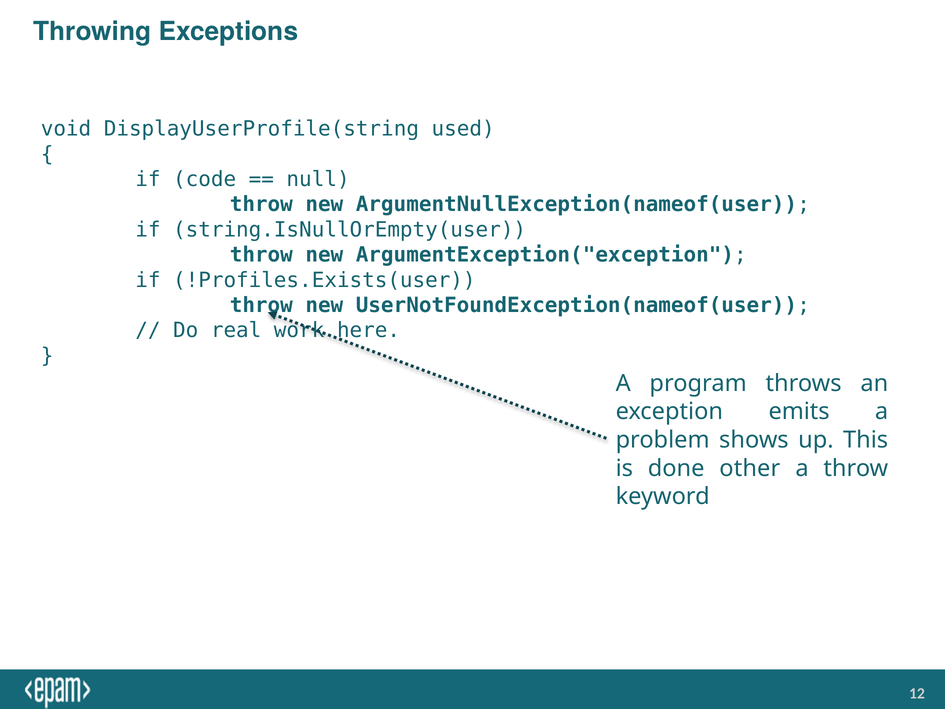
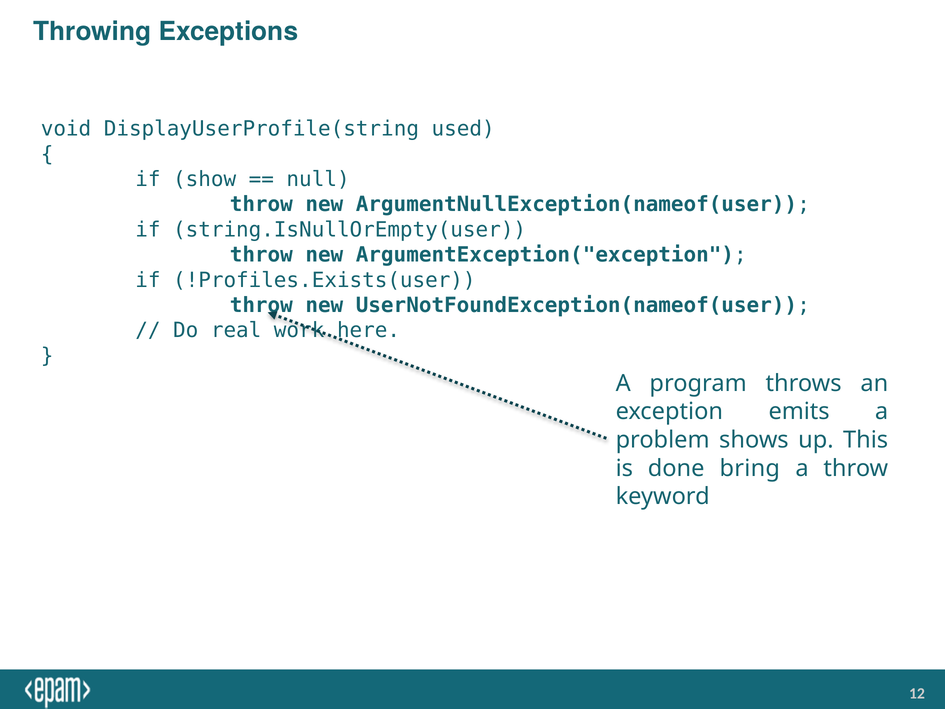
code: code -> show (205, 179)
other: other -> bring (750, 468)
